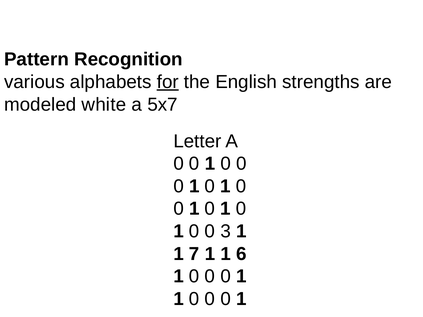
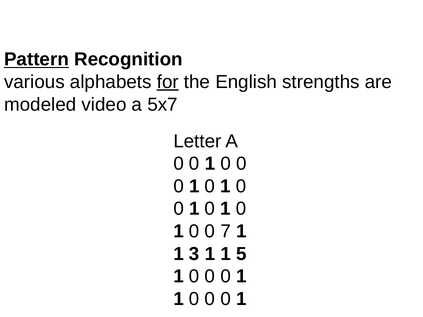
Pattern underline: none -> present (37, 59)
white: white -> video (104, 105)
3: 3 -> 7 (226, 232)
7: 7 -> 3 (194, 254)
6: 6 -> 5 (241, 254)
